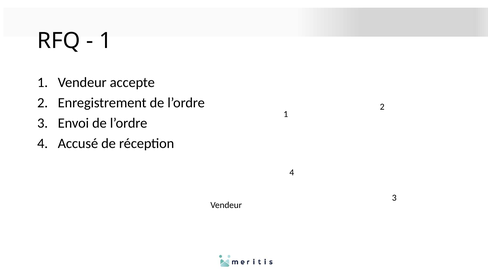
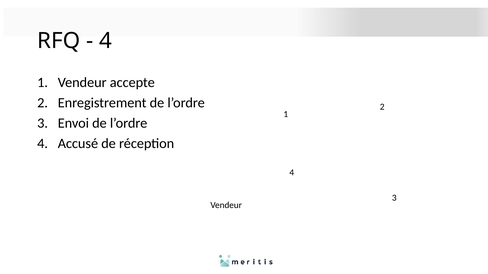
1: 1 -> 4 (105, 41)
